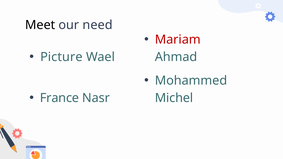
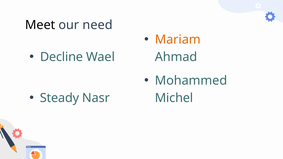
Mariam colour: red -> orange (178, 40)
Picture: Picture -> Decline (61, 57)
France: France -> Steady (59, 98)
